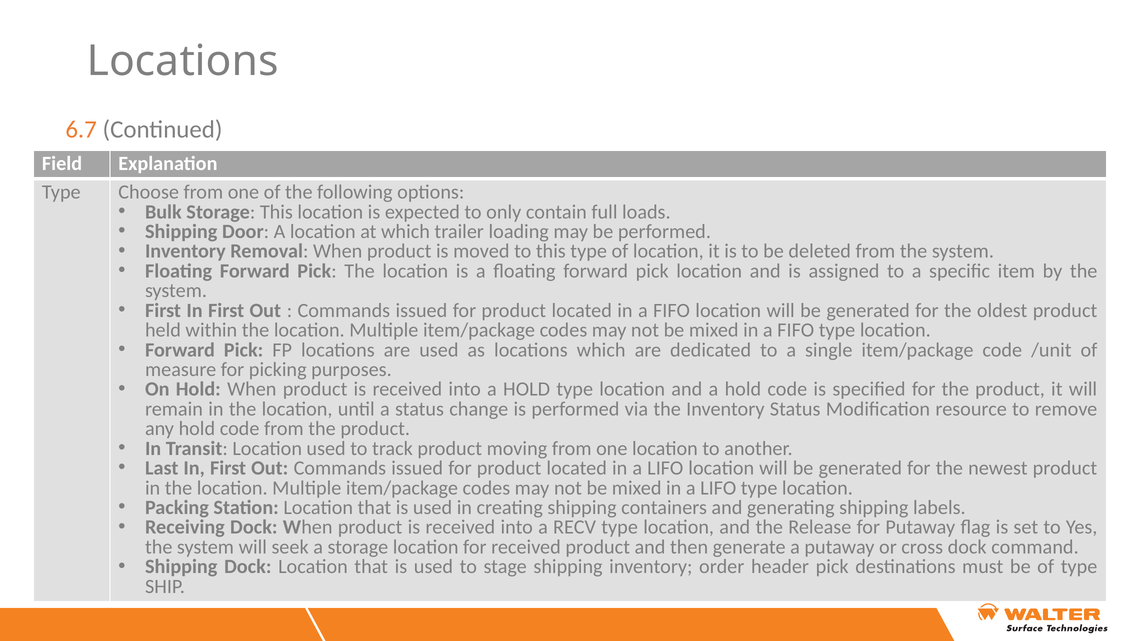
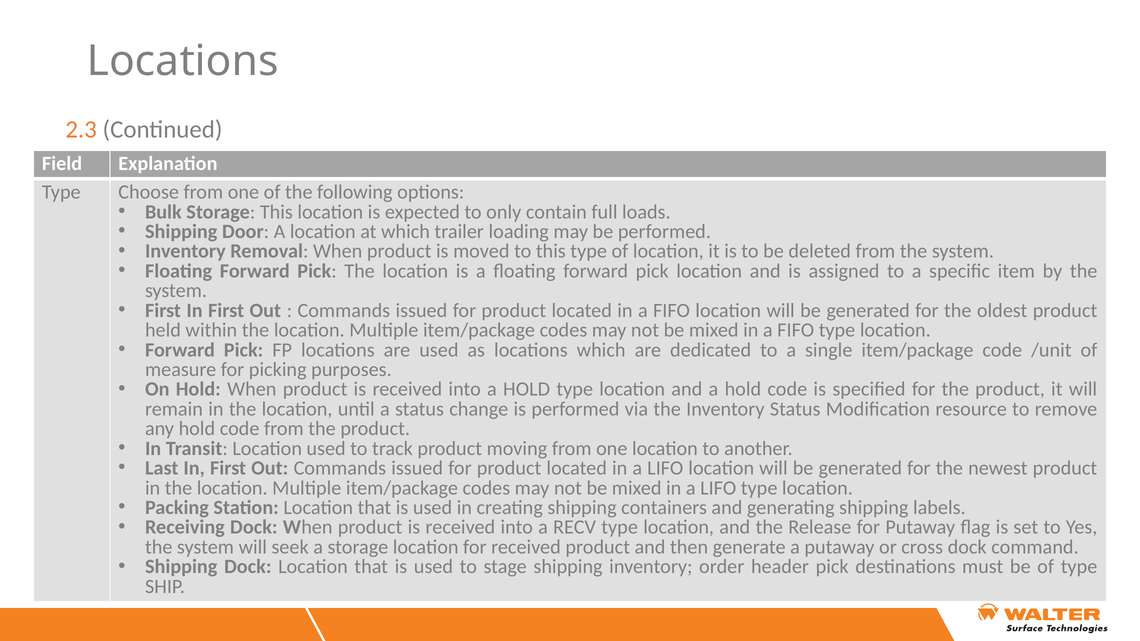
6.7: 6.7 -> 2.3 (81, 129)
